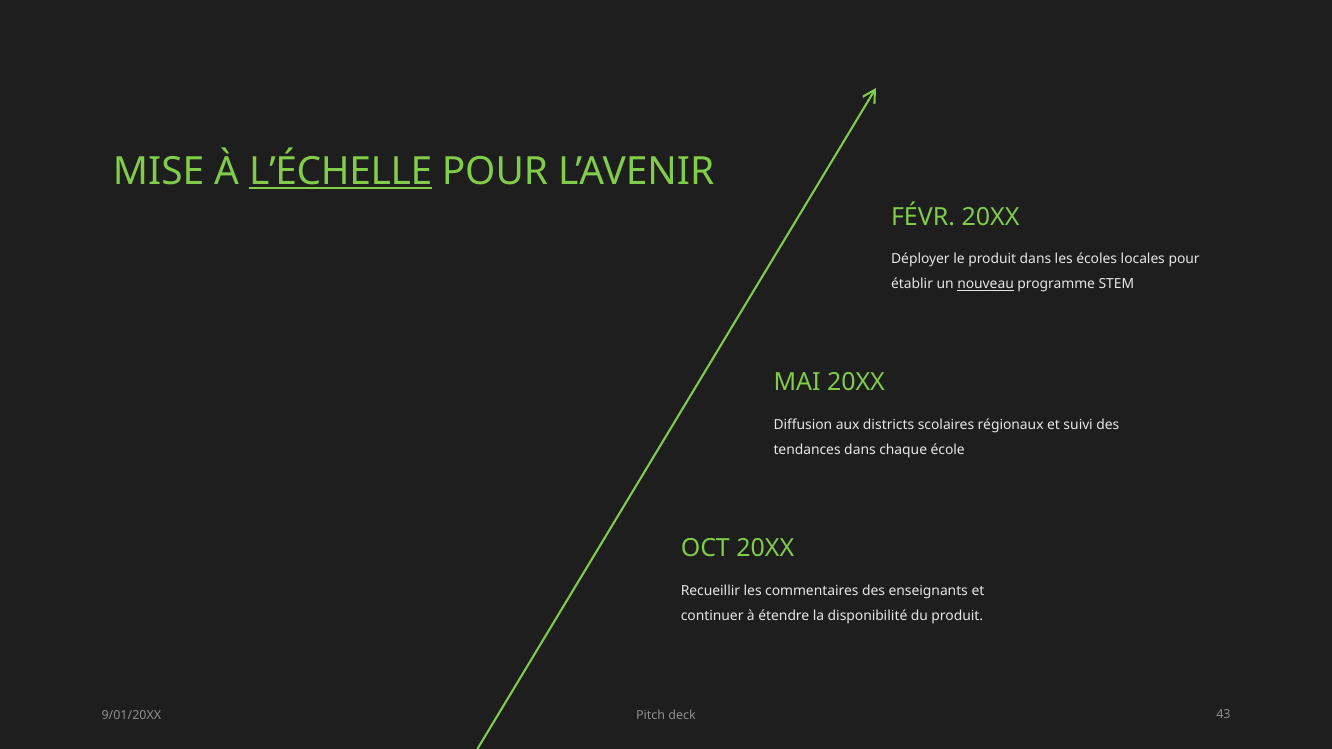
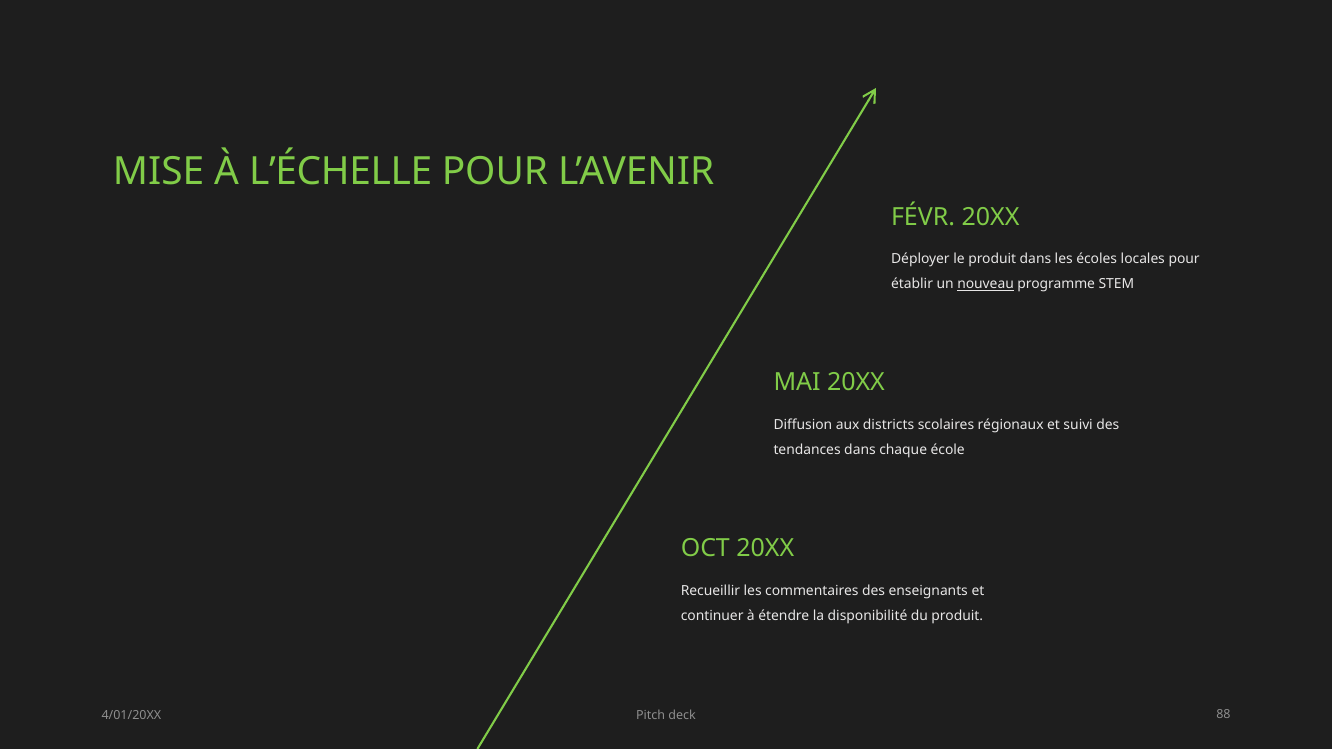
L’ÉCHELLE underline: present -> none (341, 172)
9/01/20XX: 9/01/20XX -> 4/01/20XX (131, 715)
43: 43 -> 88 (1223, 714)
